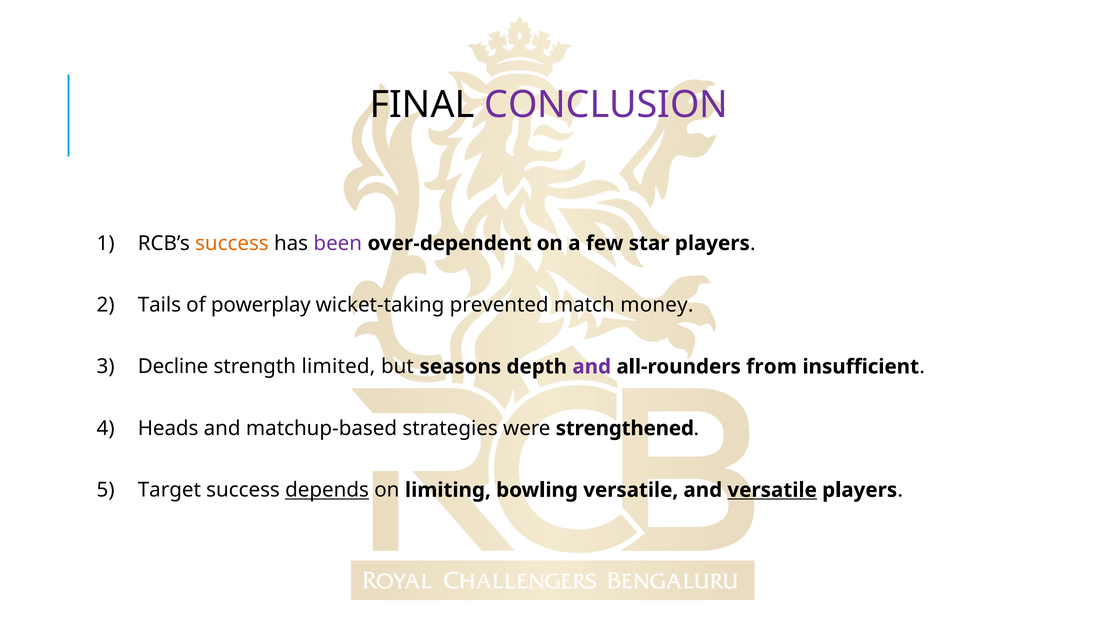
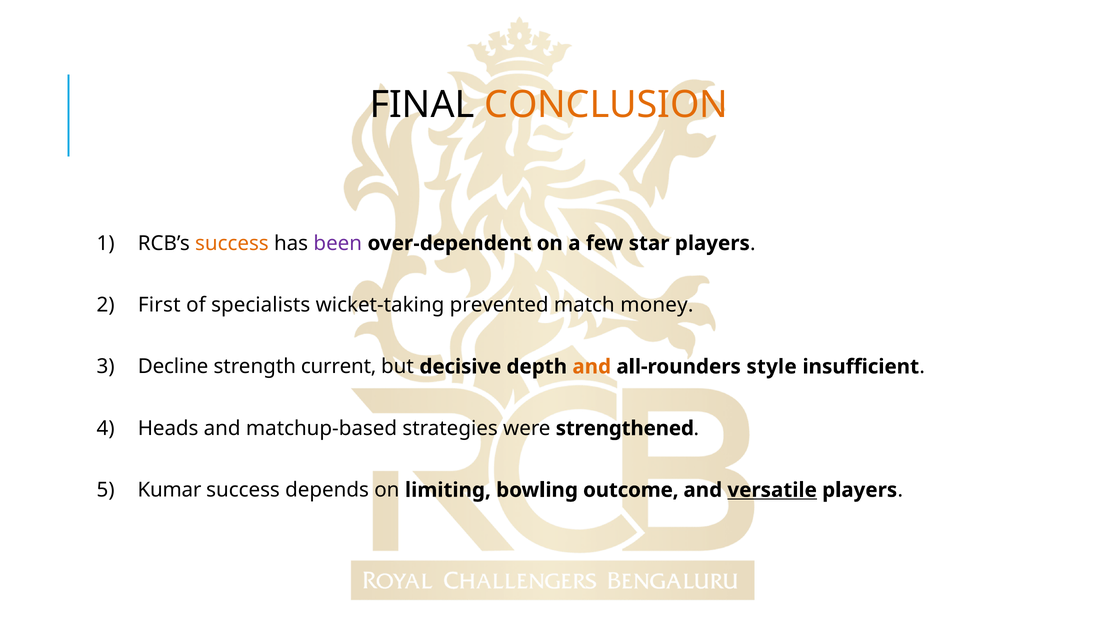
CONCLUSION colour: purple -> orange (606, 105)
Tails: Tails -> First (159, 305)
powerplay: powerplay -> specialists (261, 305)
limited: limited -> current (339, 367)
seasons: seasons -> decisive (460, 367)
and colour: purple -> orange (592, 367)
from: from -> style (772, 367)
Target: Target -> Kumar (169, 491)
depends underline: present -> none (327, 491)
bowling versatile: versatile -> outcome (631, 491)
